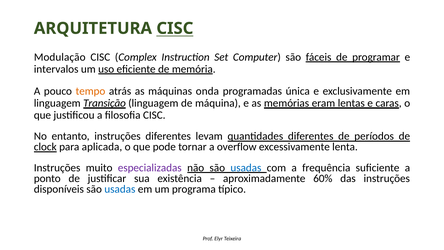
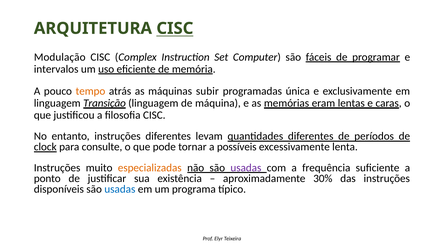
onda: onda -> subir (207, 91)
aplicada: aplicada -> consulte (102, 147)
overflow: overflow -> possíveis (237, 147)
especializadas colour: purple -> orange (150, 168)
usadas colour: blue -> purple (246, 168)
60%: 60% -> 30% (323, 178)
